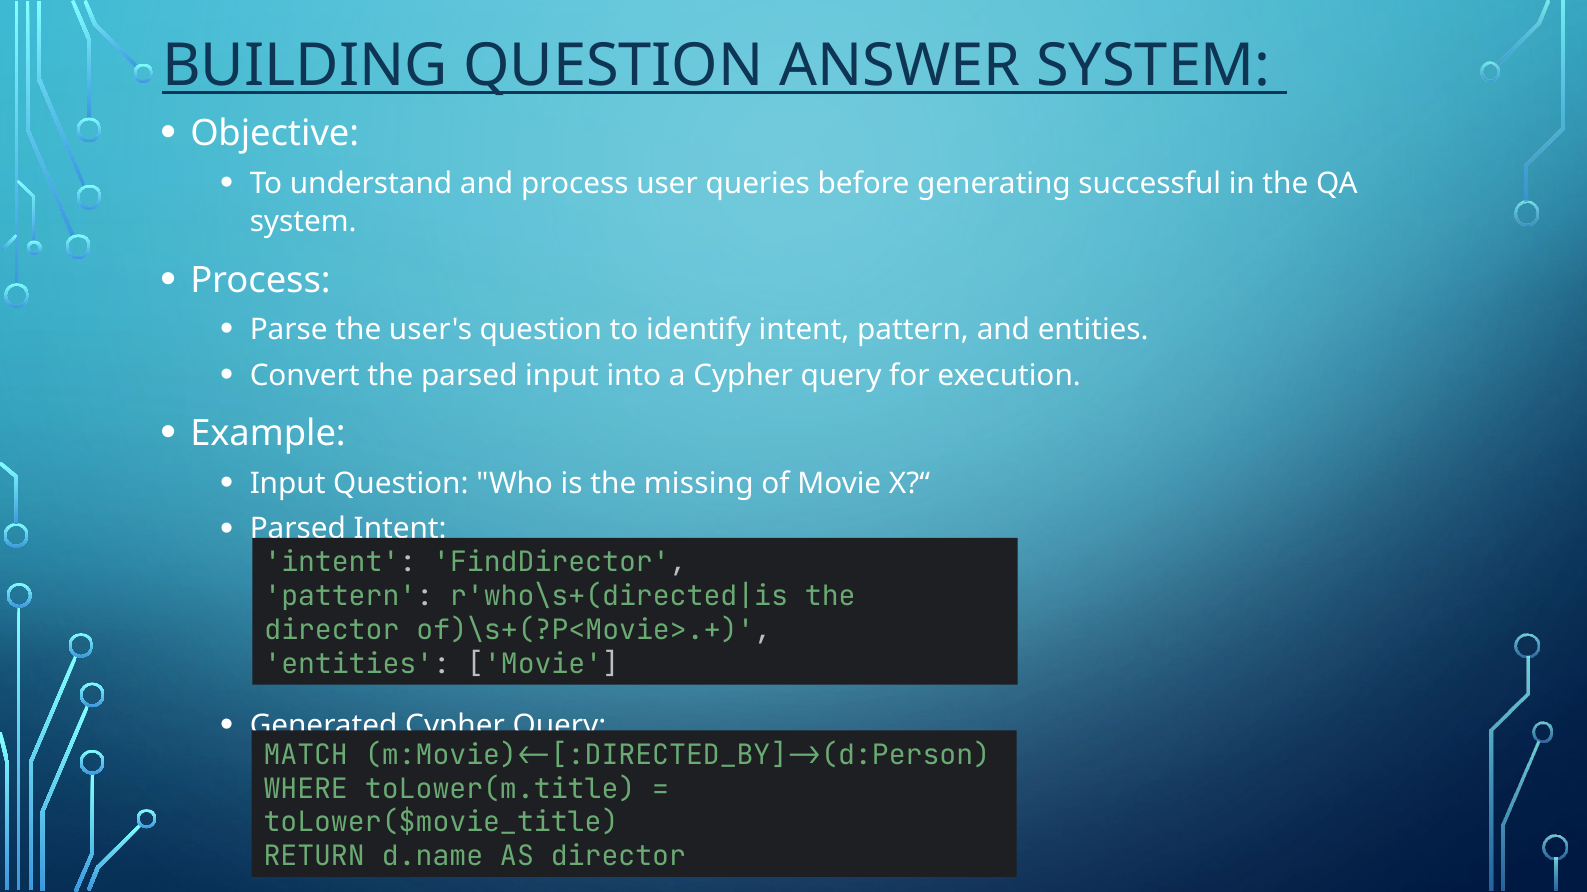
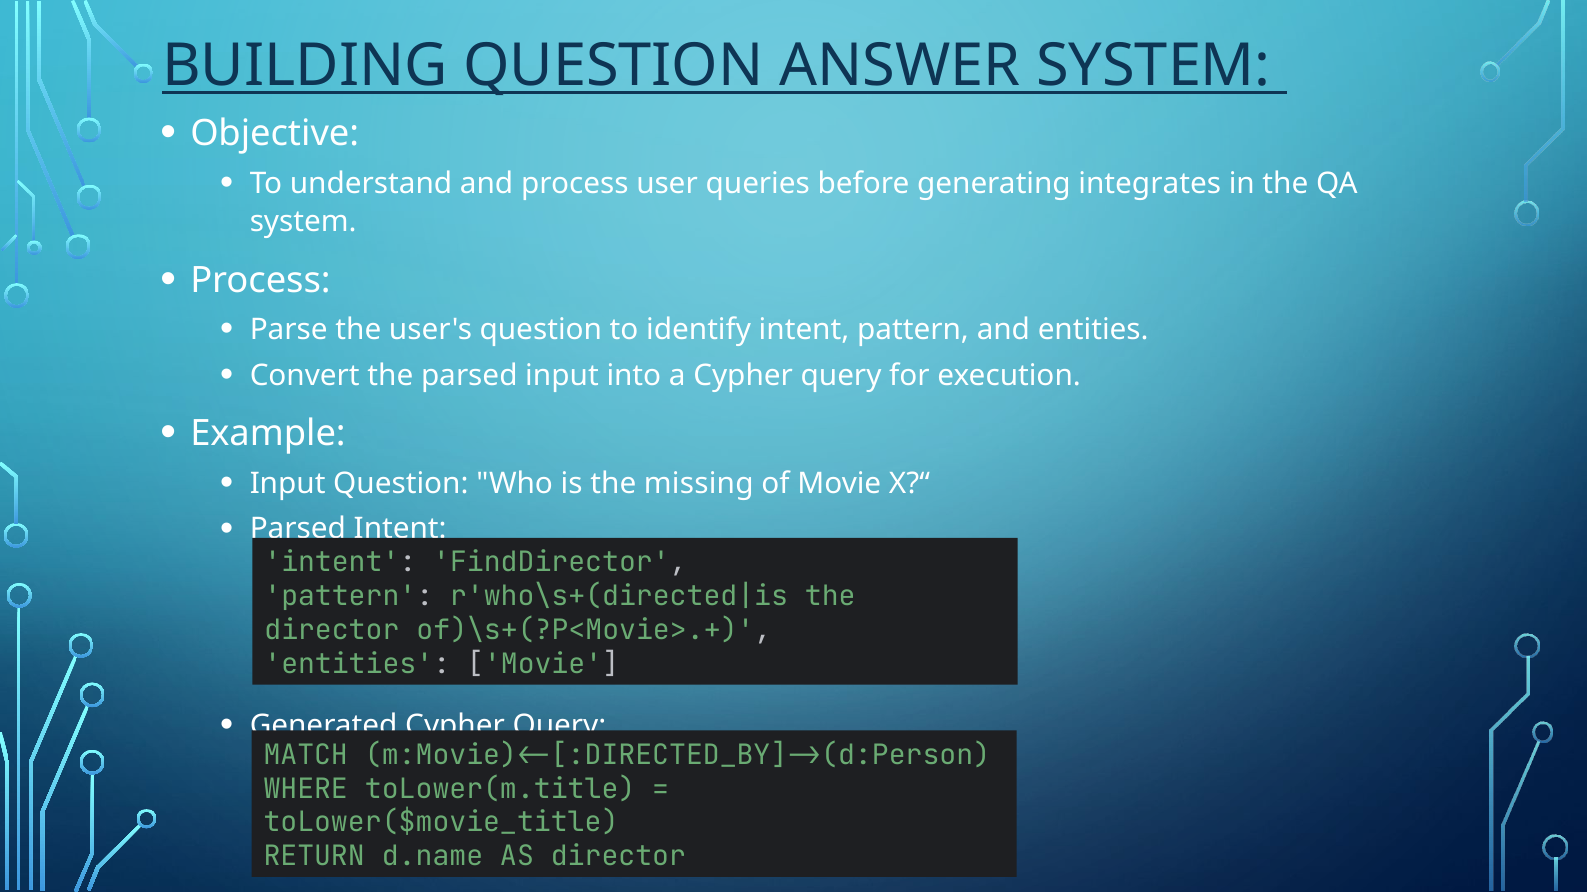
successful: successful -> integrates (1150, 183)
